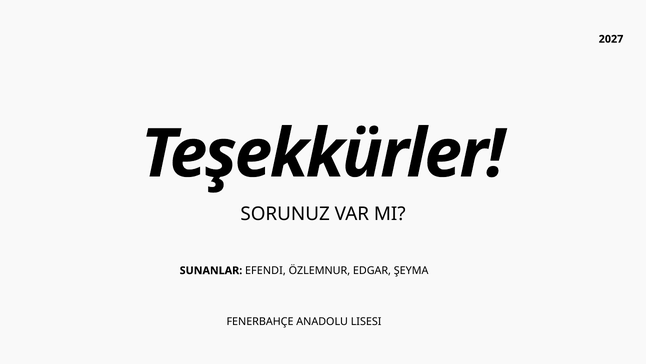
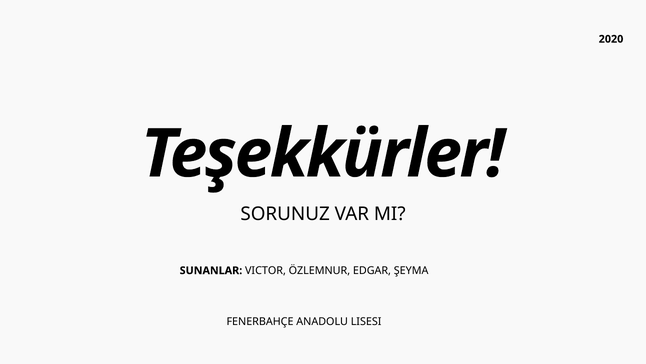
2027: 2027 -> 2020 (611, 39)
EFENDI: EFENDI -> VICTOR (265, 270)
